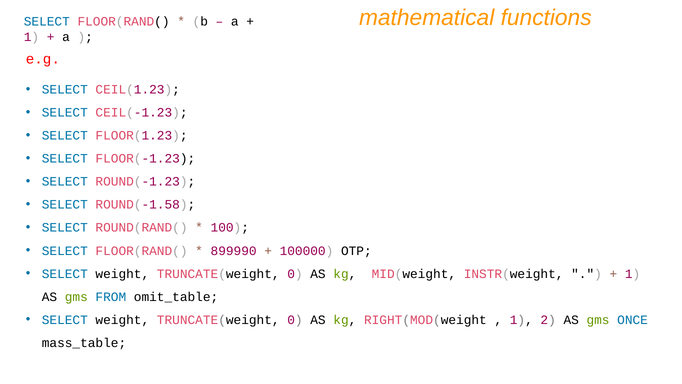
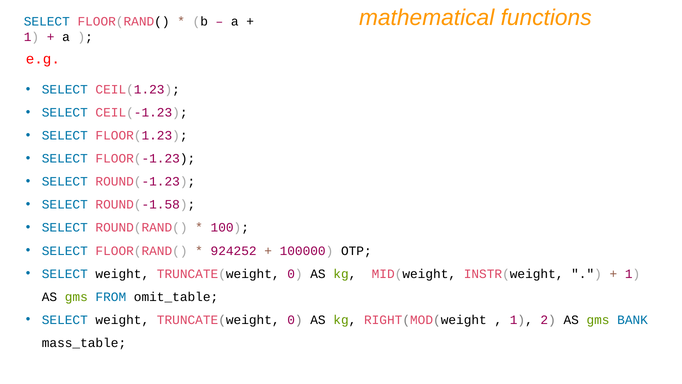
899990: 899990 -> 924252 (234, 251)
ONCE: ONCE -> BANK (633, 320)
